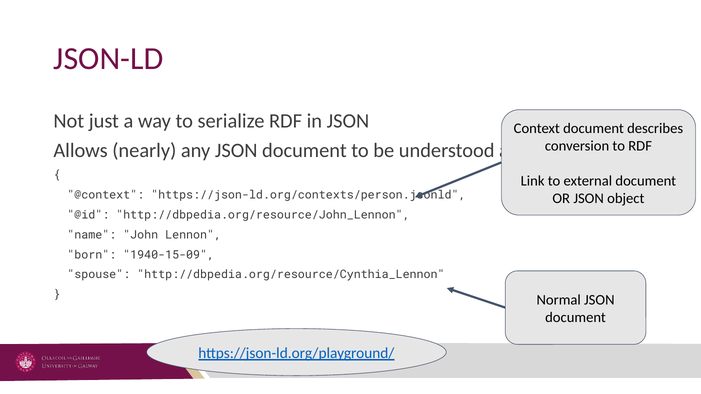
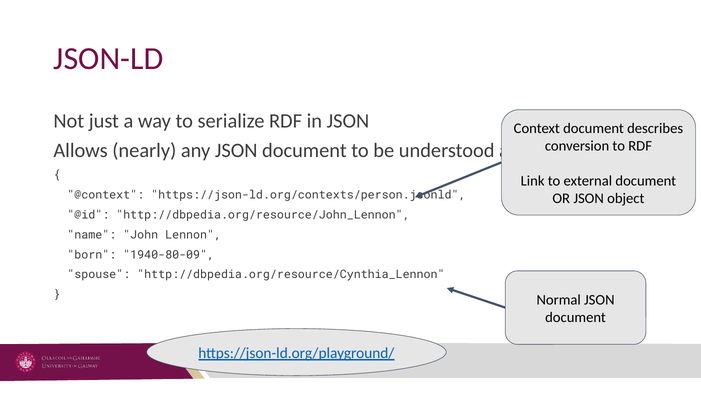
1940-15-09: 1940-15-09 -> 1940-80-09 (169, 255)
